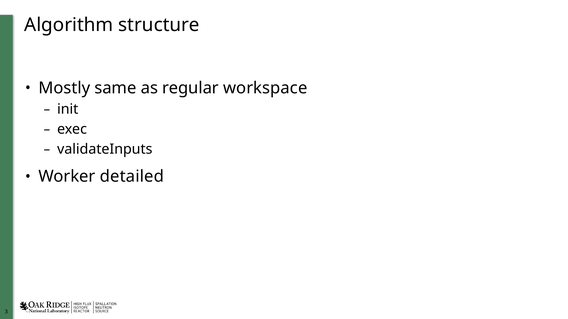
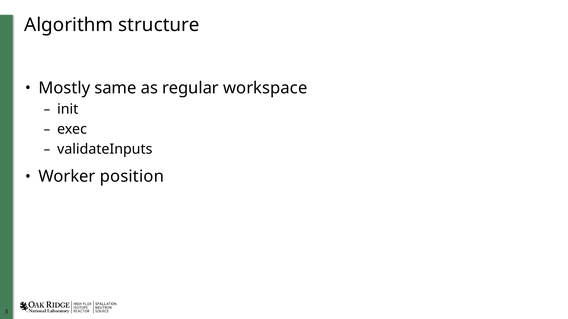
detailed: detailed -> position (132, 177)
